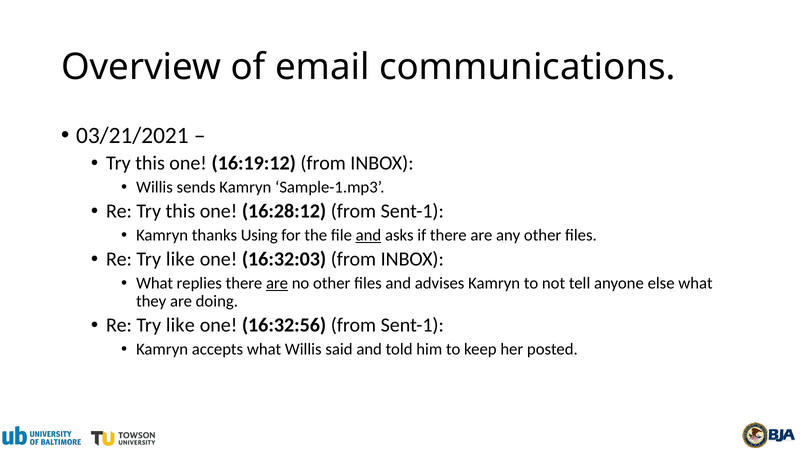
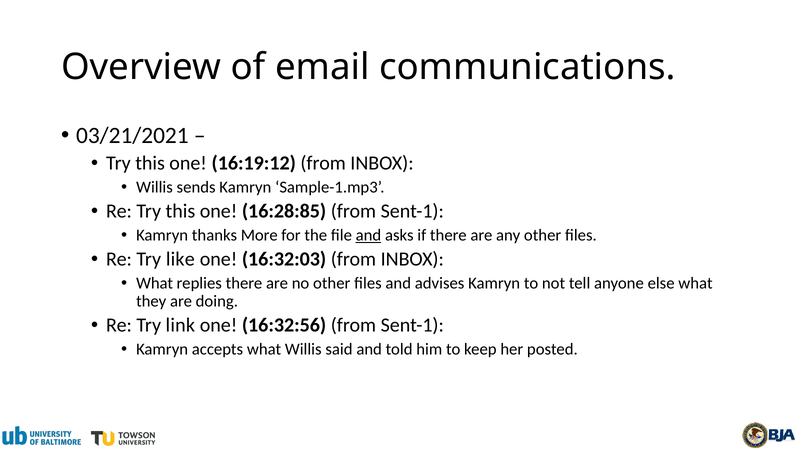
16:28:12: 16:28:12 -> 16:28:85 (284, 211)
Using: Using -> More (259, 235)
are underline: present -> none (277, 283)
like: like -> link (180, 325)
